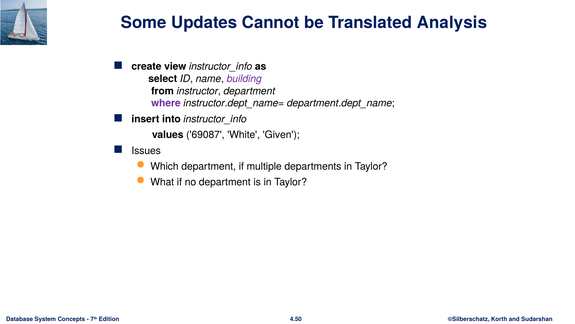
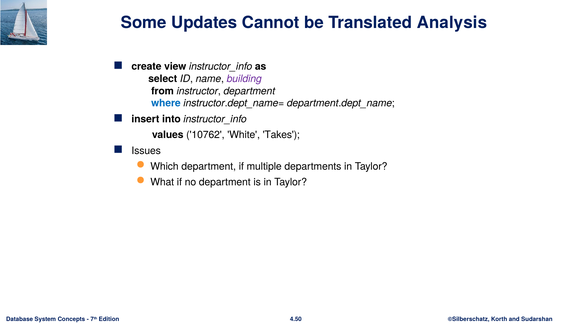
where colour: purple -> blue (166, 103)
69087: 69087 -> 10762 (205, 135)
Given: Given -> Takes (281, 135)
